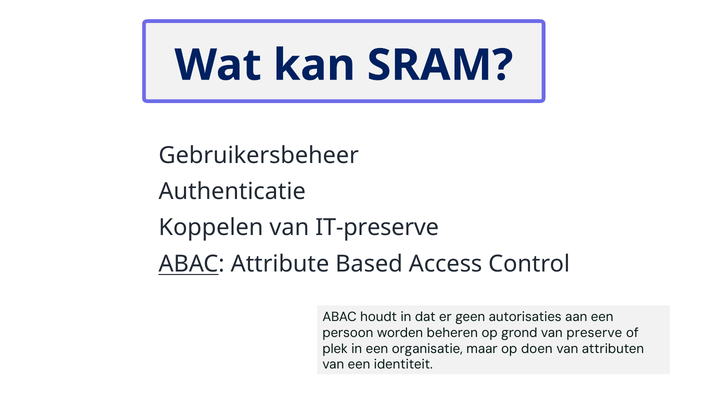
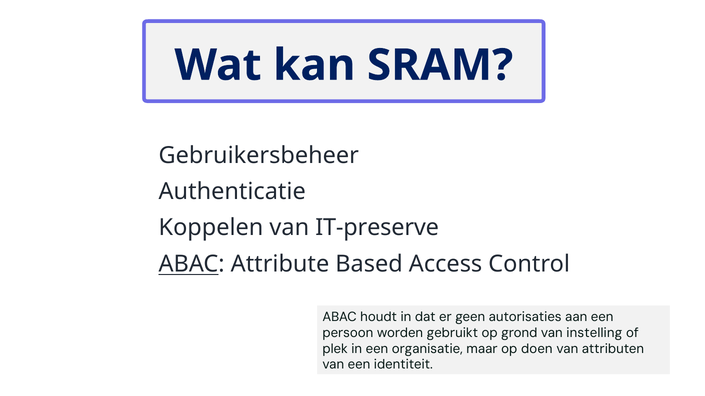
beheren: beheren -> gebruikt (452, 333)
preserve: preserve -> instelling (594, 333)
